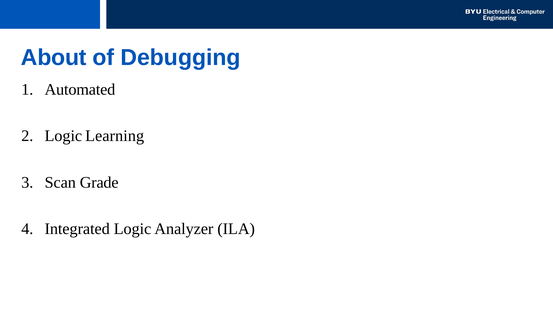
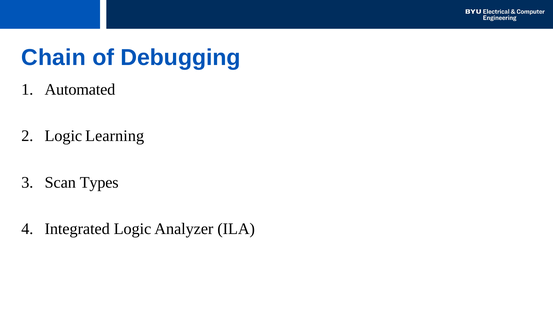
About: About -> Chain (54, 58)
Grade: Grade -> Types (99, 182)
